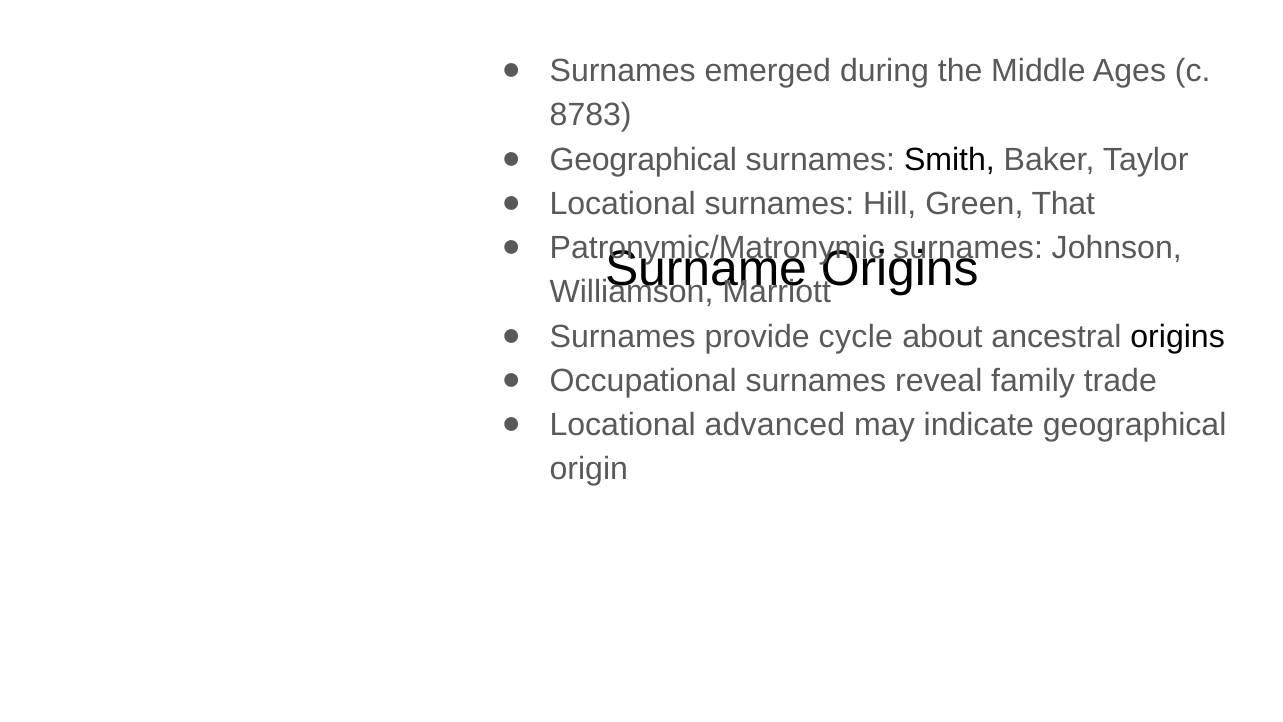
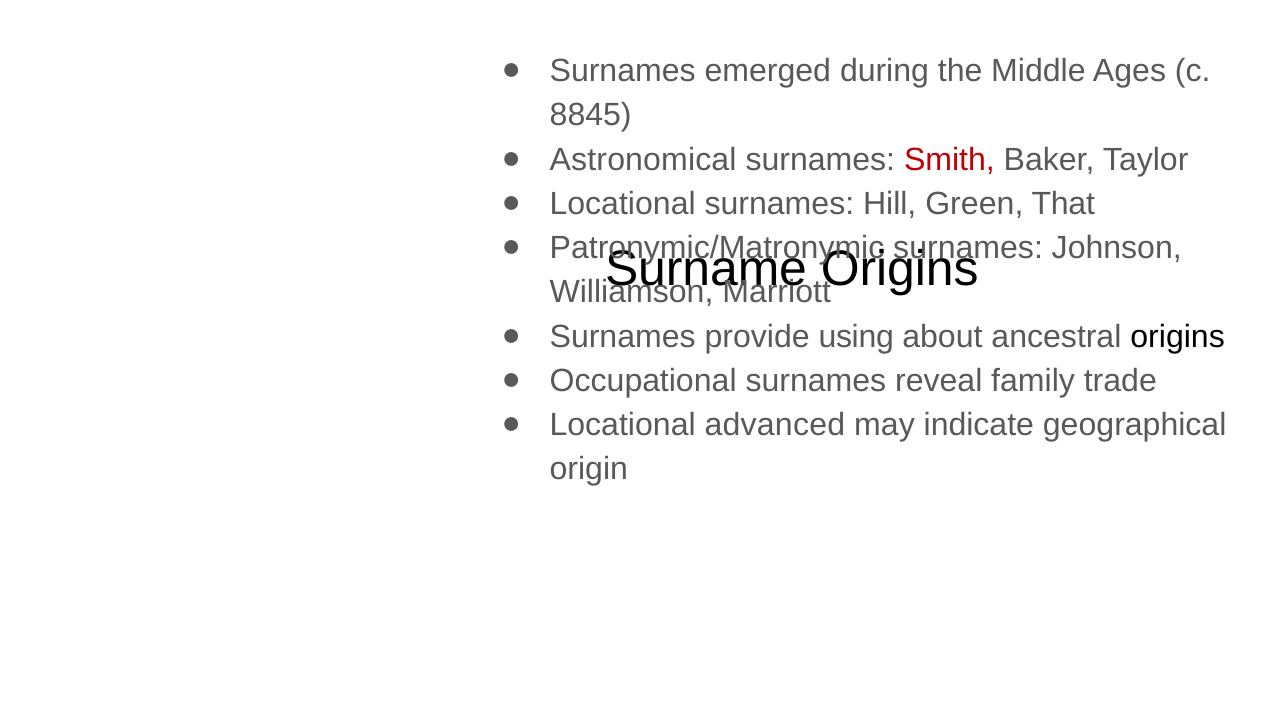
8783: 8783 -> 8845 (591, 115)
Geographical: Geographical -> Astronomical (643, 159)
Smith colour: black -> red (949, 159)
cycle: cycle -> using (856, 336)
